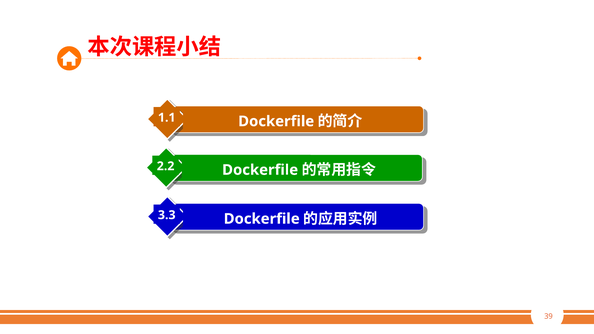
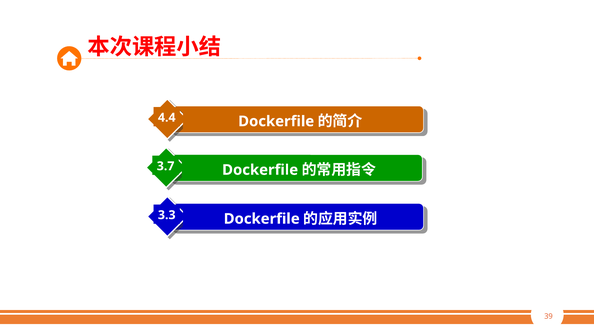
1.1: 1.1 -> 4.4 (167, 118)
2.2: 2.2 -> 3.7 (166, 166)
